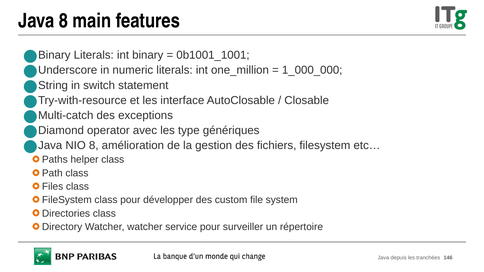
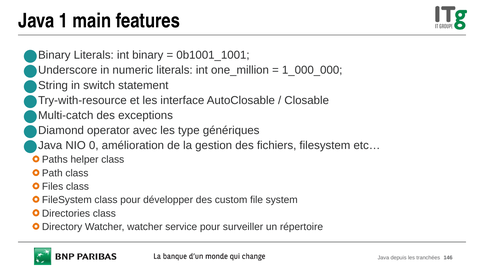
Java 8: 8 -> 1 (63, 21)
NIO 8: 8 -> 0 (94, 146)
